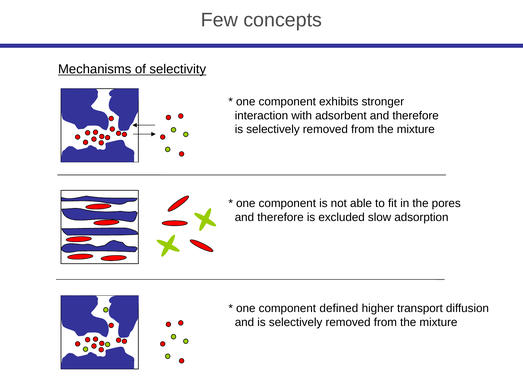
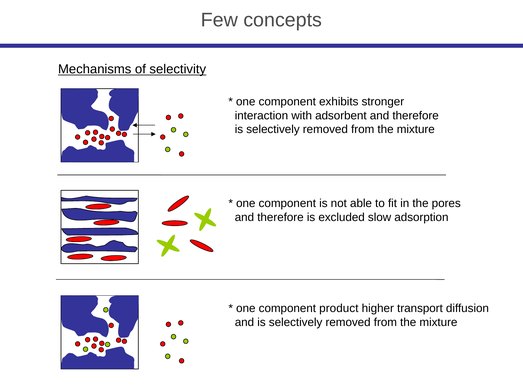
defined: defined -> product (339, 309)
